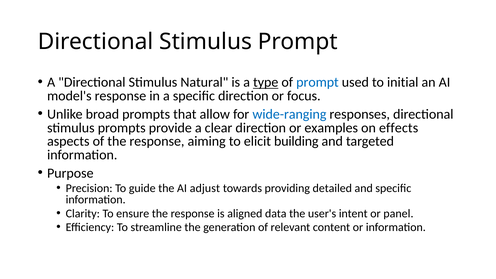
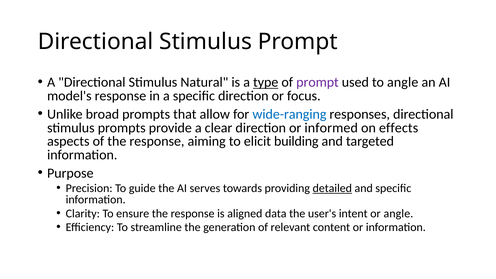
prompt colour: blue -> purple (317, 82)
to initial: initial -> angle (403, 82)
examples: examples -> informed (331, 128)
adjust: adjust -> serves (205, 188)
detailed underline: none -> present (332, 188)
or panel: panel -> angle (398, 213)
